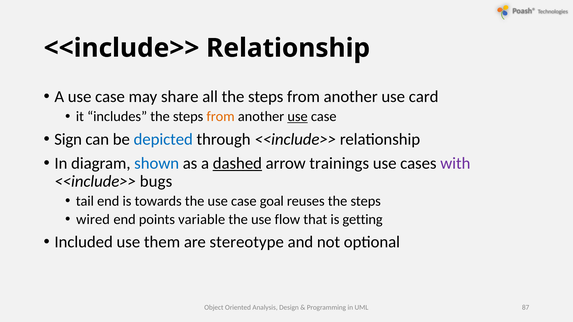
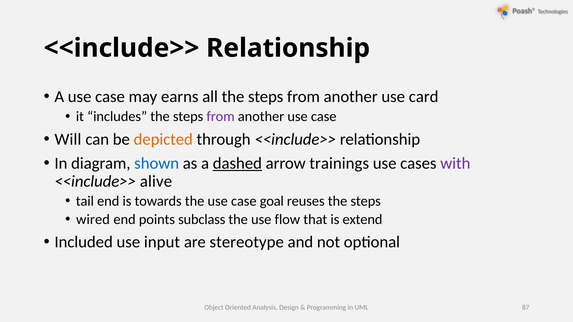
share: share -> earns (180, 97)
from colour: orange -> purple (221, 117)
use underline: present -> none (298, 117)
Sign: Sign -> Will (68, 139)
depicted colour: blue -> orange (163, 139)
bugs: bugs -> alive (156, 181)
variable: variable -> subclass (202, 220)
getting: getting -> extend (362, 220)
them: them -> input (162, 242)
